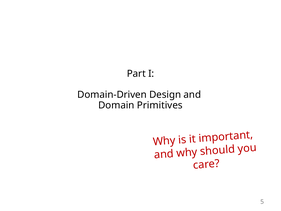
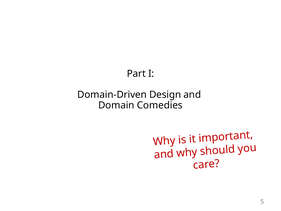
Primitives: Primitives -> Comedies (160, 105)
